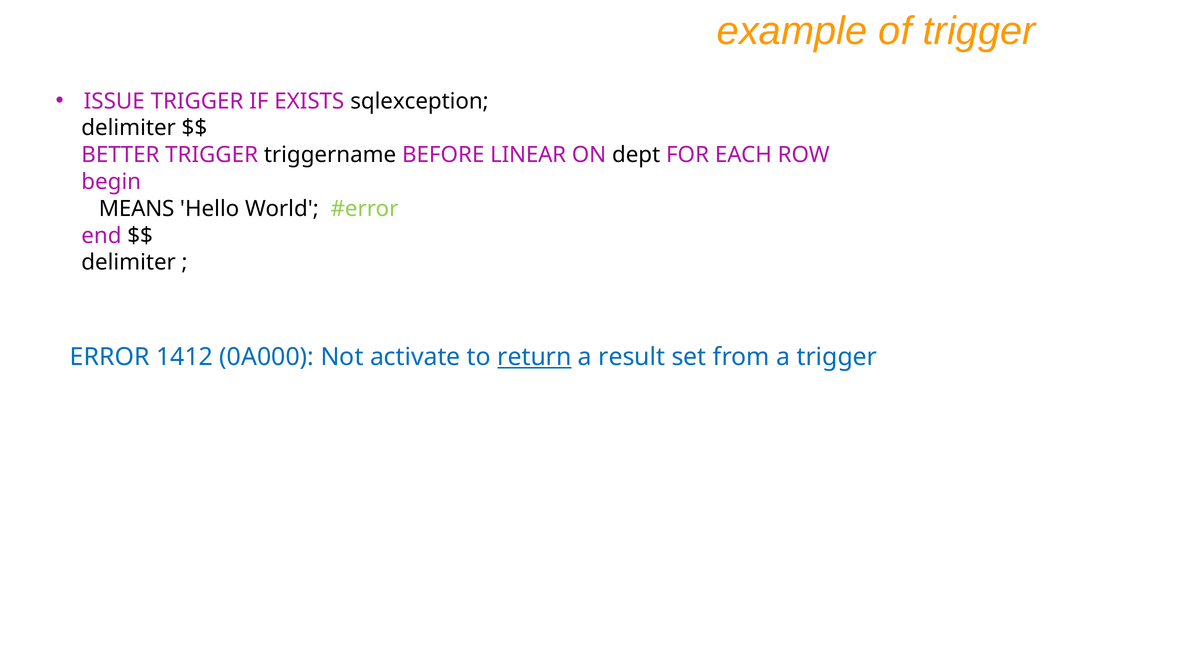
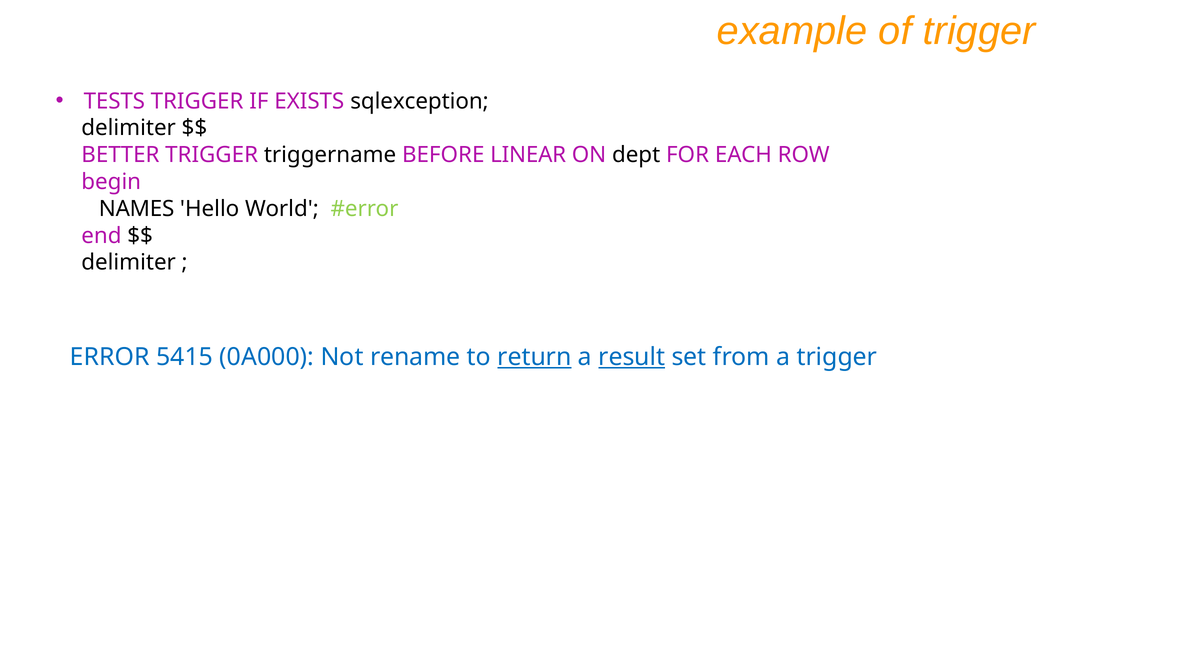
ISSUE: ISSUE -> TESTS (114, 101)
MEANS: MEANS -> NAMES (137, 209)
1412: 1412 -> 5415 (185, 357)
activate: activate -> rename (415, 357)
result underline: none -> present (632, 357)
